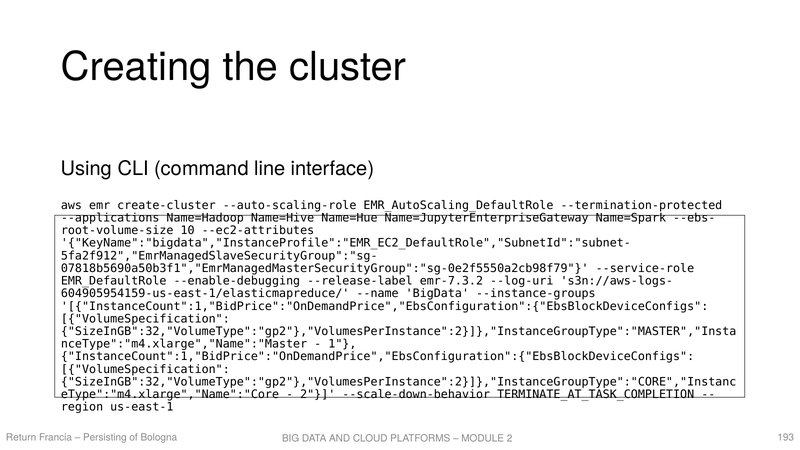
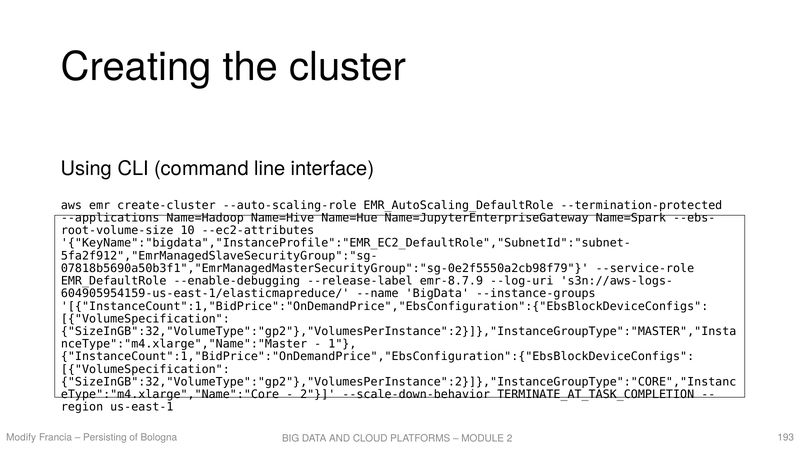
emr-7.3.2: emr-7.3.2 -> emr-8.7.9 (451, 281)
Return: Return -> Modify (21, 438)
